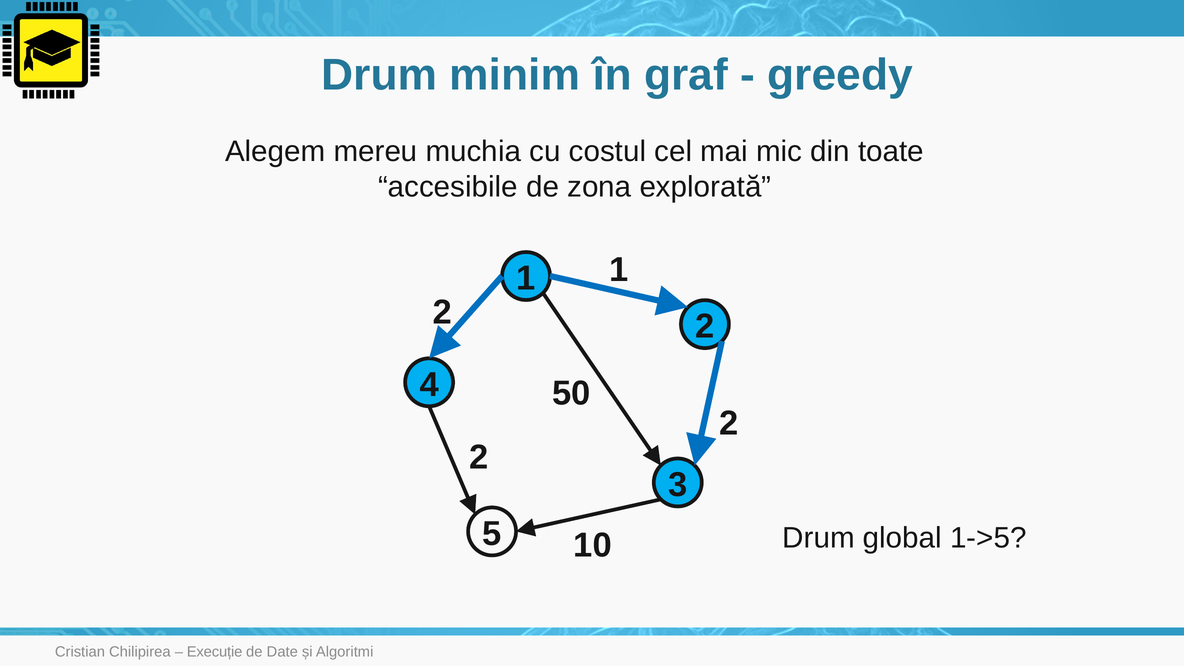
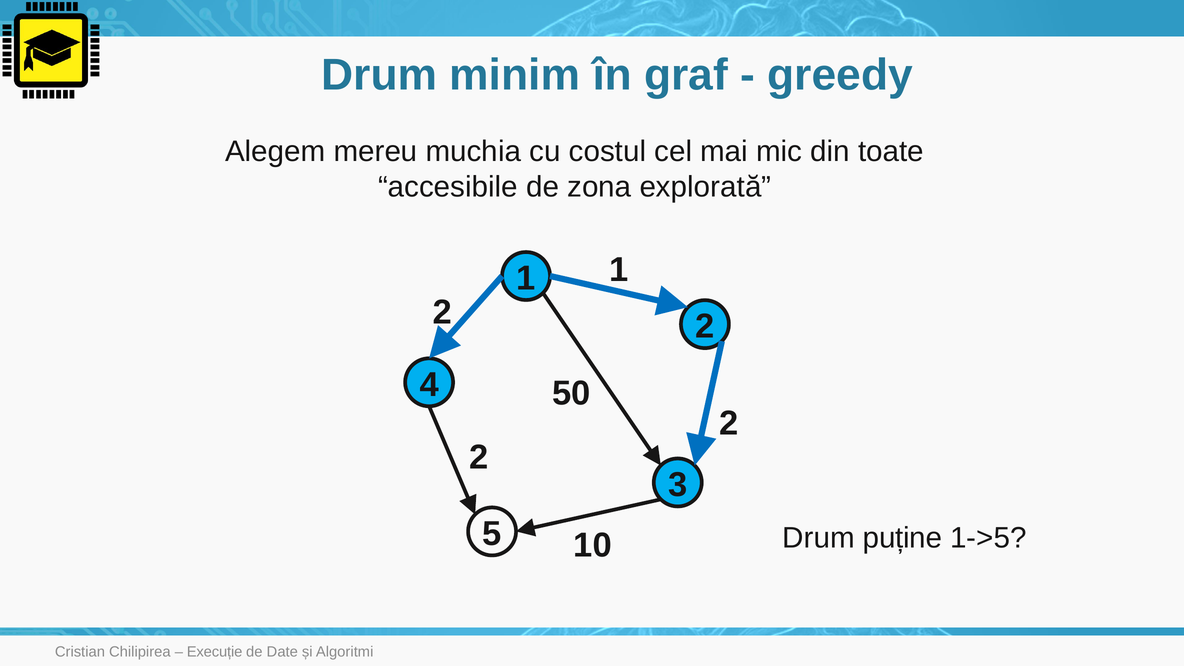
global: global -> puține (903, 538)
